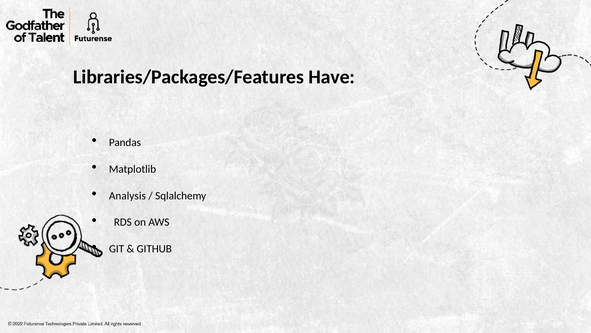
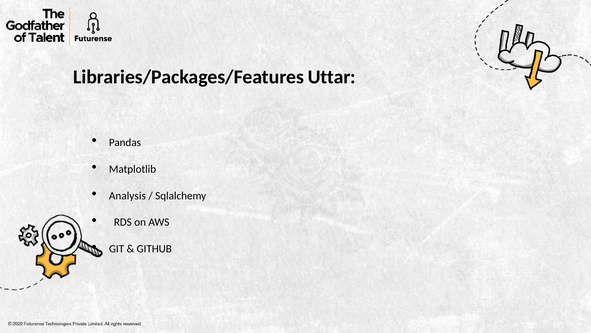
Have: Have -> Uttar (332, 77)
